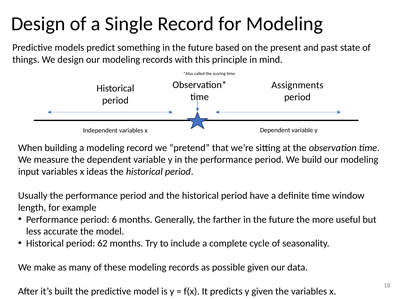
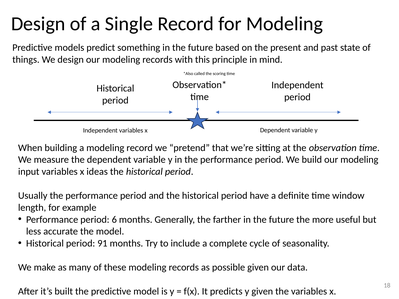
Assignments: Assignments -> Independent (297, 85)
62: 62 -> 91 (102, 244)
